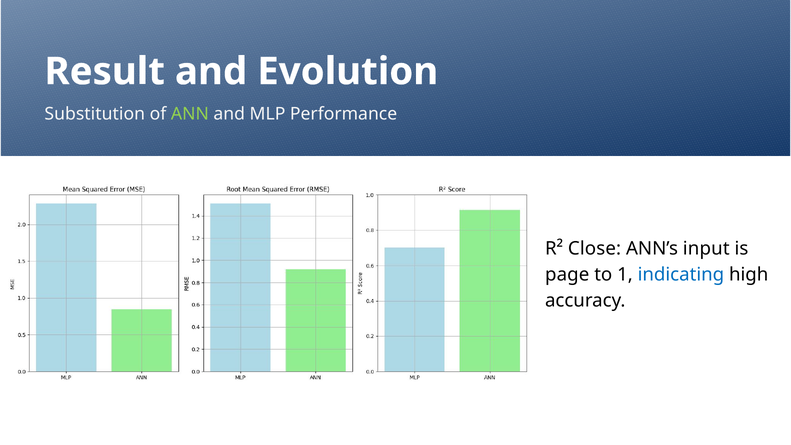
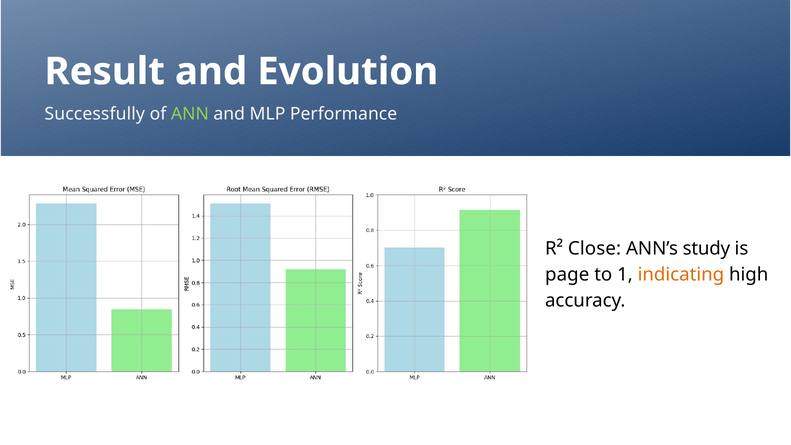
Substitution: Substitution -> Successfully (95, 114)
input: input -> study (706, 248)
indicating colour: blue -> orange (681, 274)
